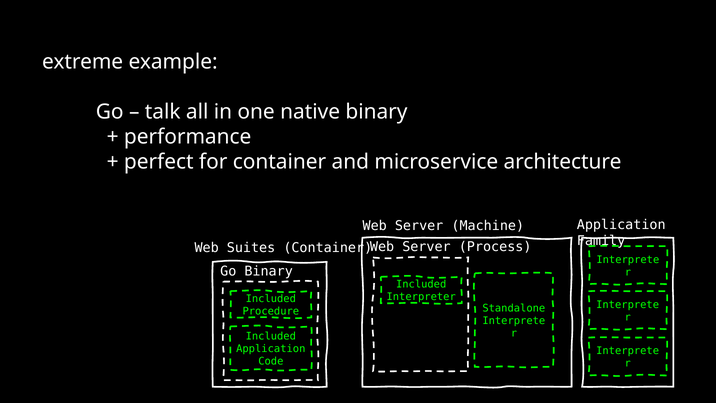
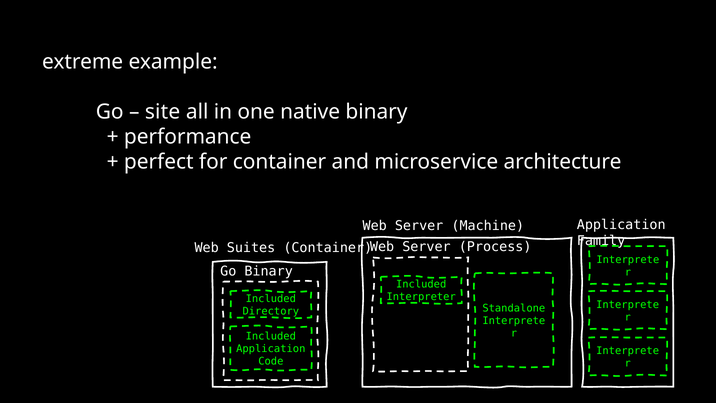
talk: talk -> site (163, 112)
Procedure: Procedure -> Directory (271, 311)
